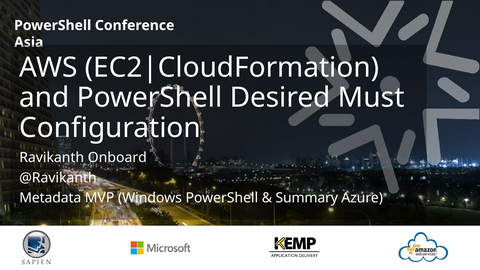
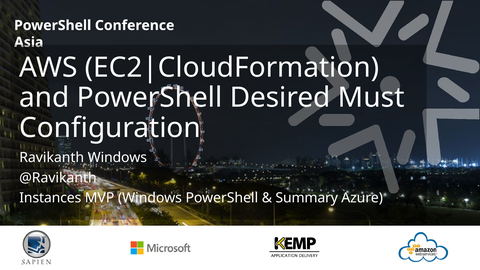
Ravikanth Onboard: Onboard -> Windows (117, 158)
Metadata: Metadata -> Instances (50, 198)
